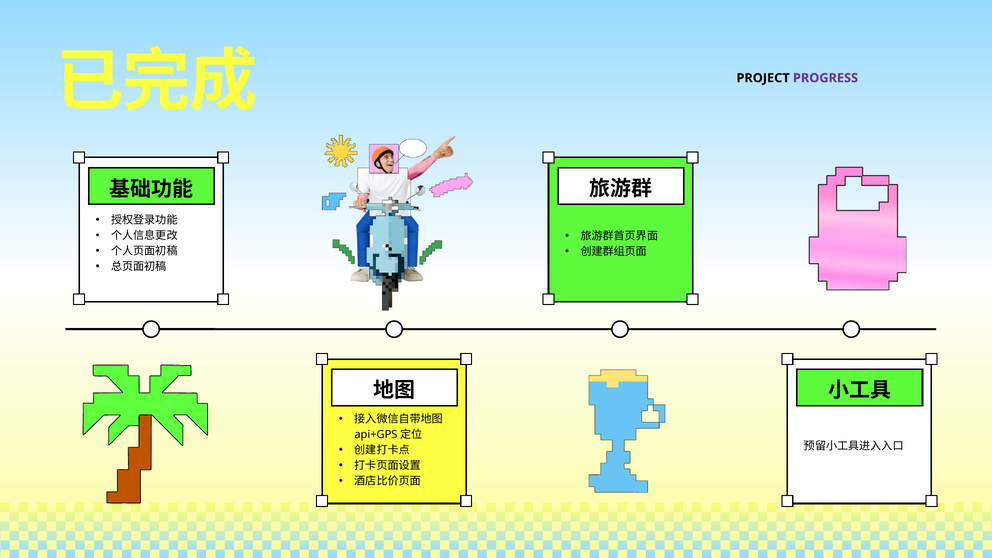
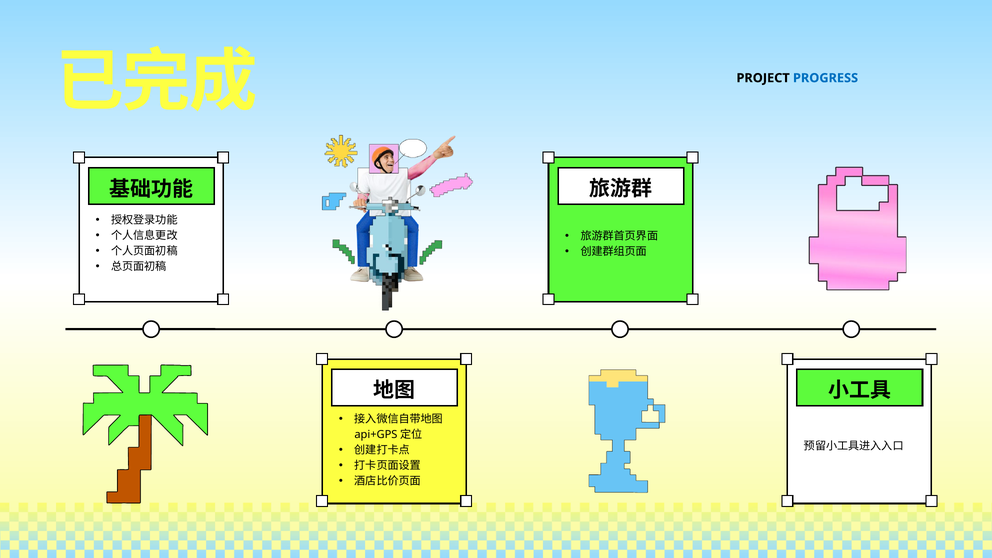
PROGRESS colour: purple -> blue (826, 78)
